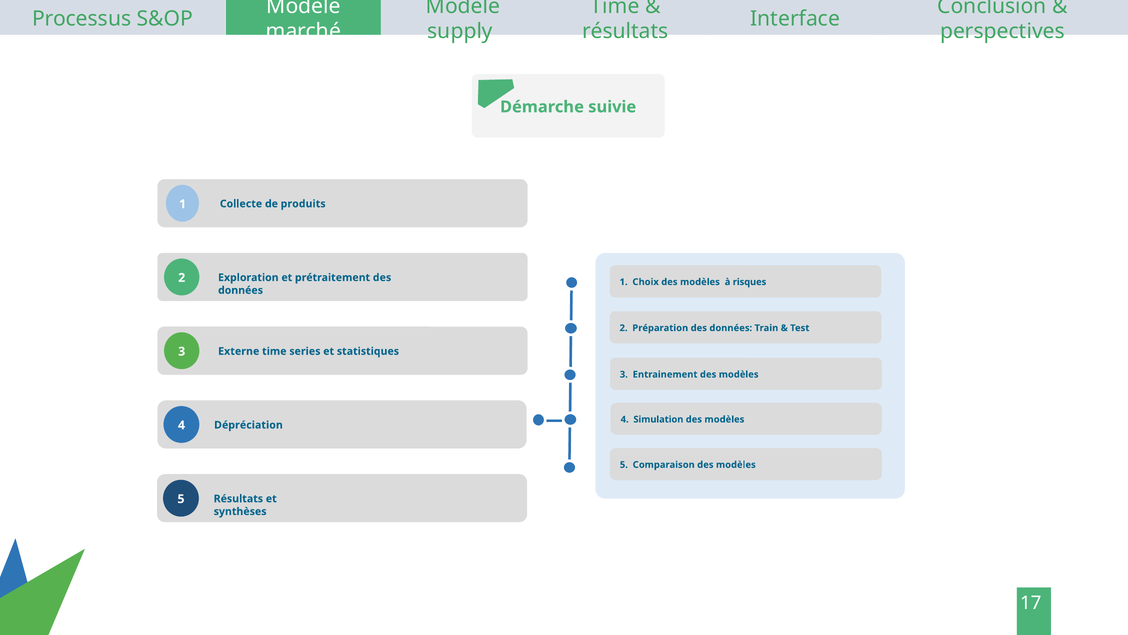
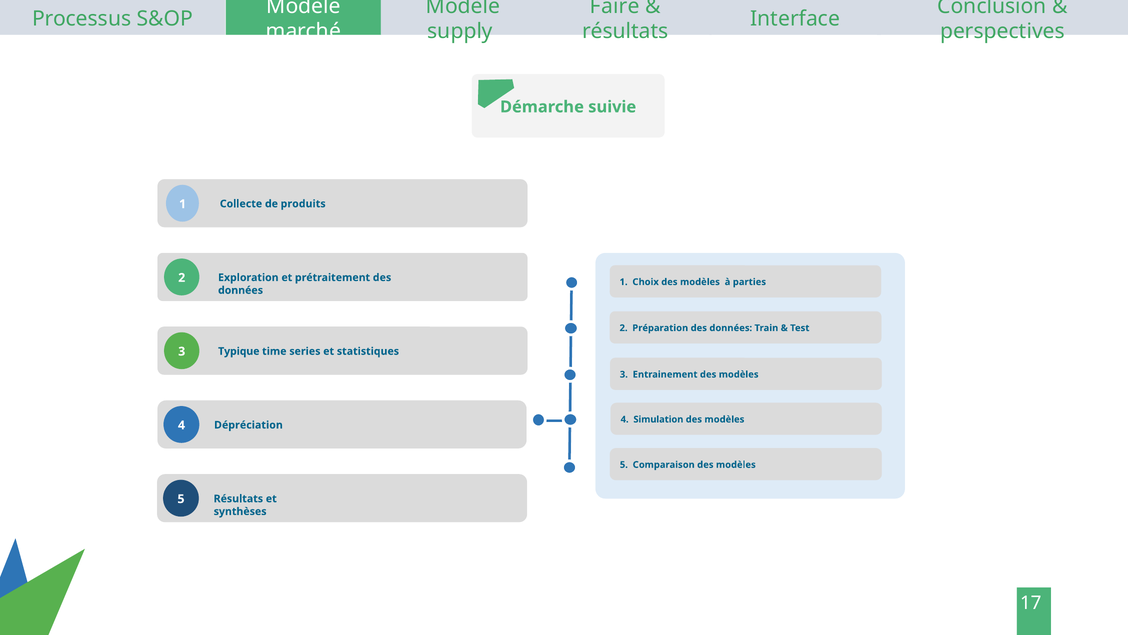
Time: Time -> Faire (615, 6)
risques: risques -> parties (749, 282)
Externe: Externe -> Typique (239, 351)
